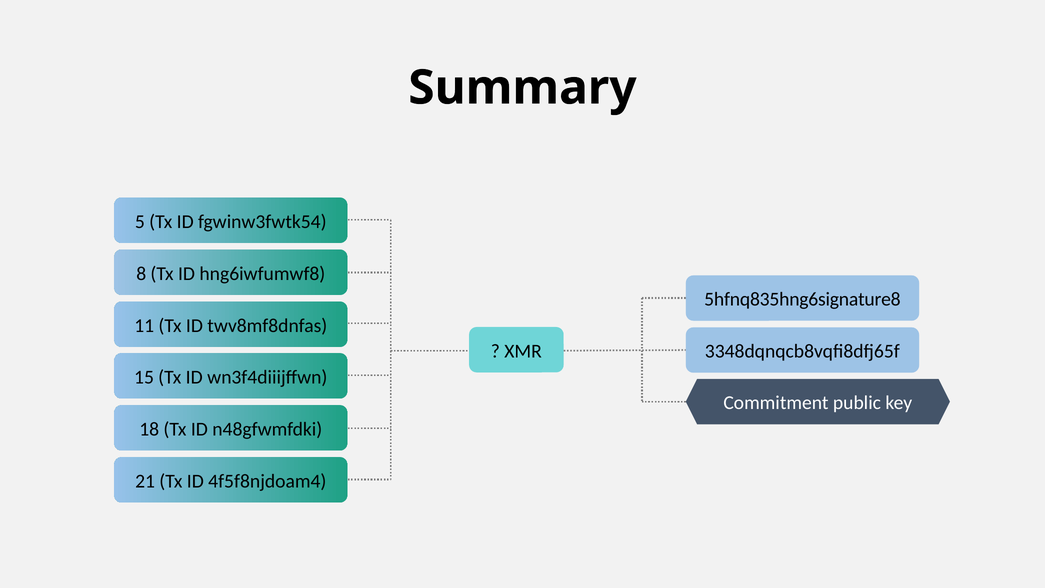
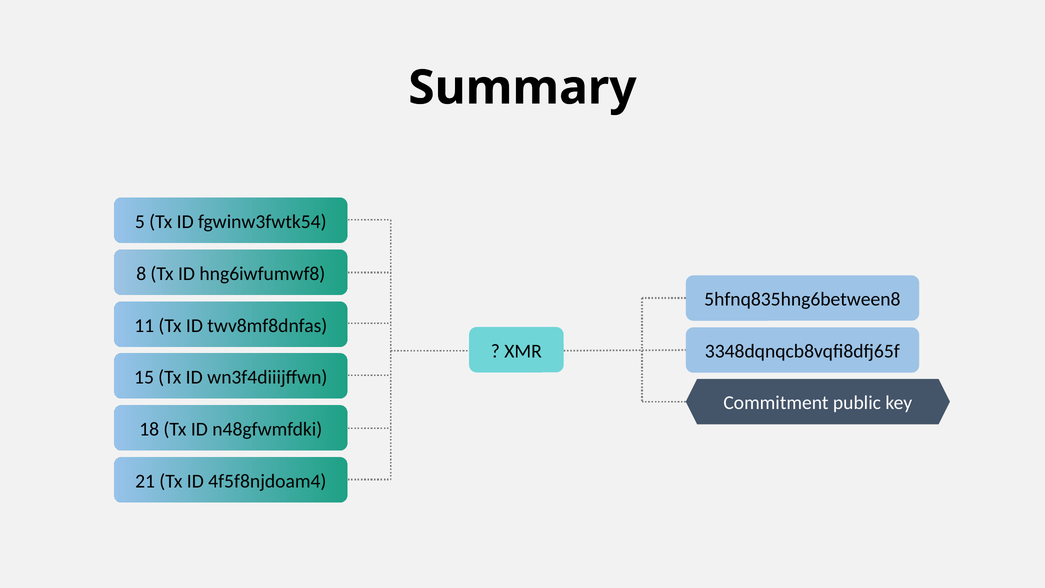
5hfnq835hng6signature8: 5hfnq835hng6signature8 -> 5hfnq835hng6between8 (802, 299)
